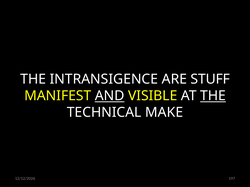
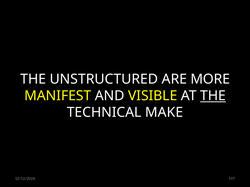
INTRANSIGENCE: INTRANSIGENCE -> UNSTRUCTURED (104, 79)
STUFF: STUFF -> MORE (210, 79)
AND underline: present -> none (110, 96)
